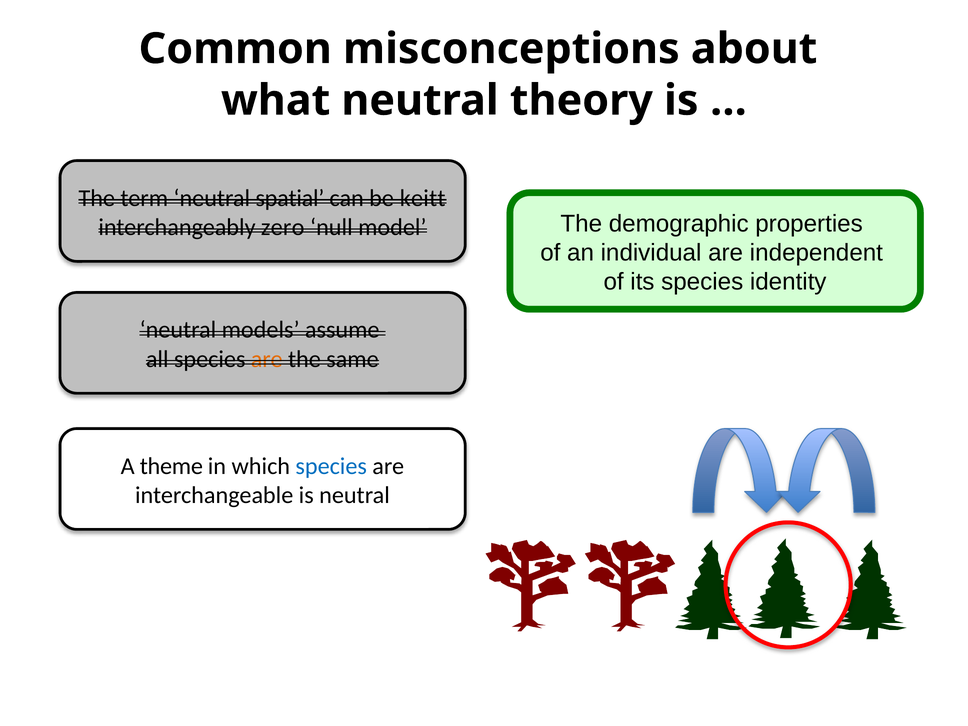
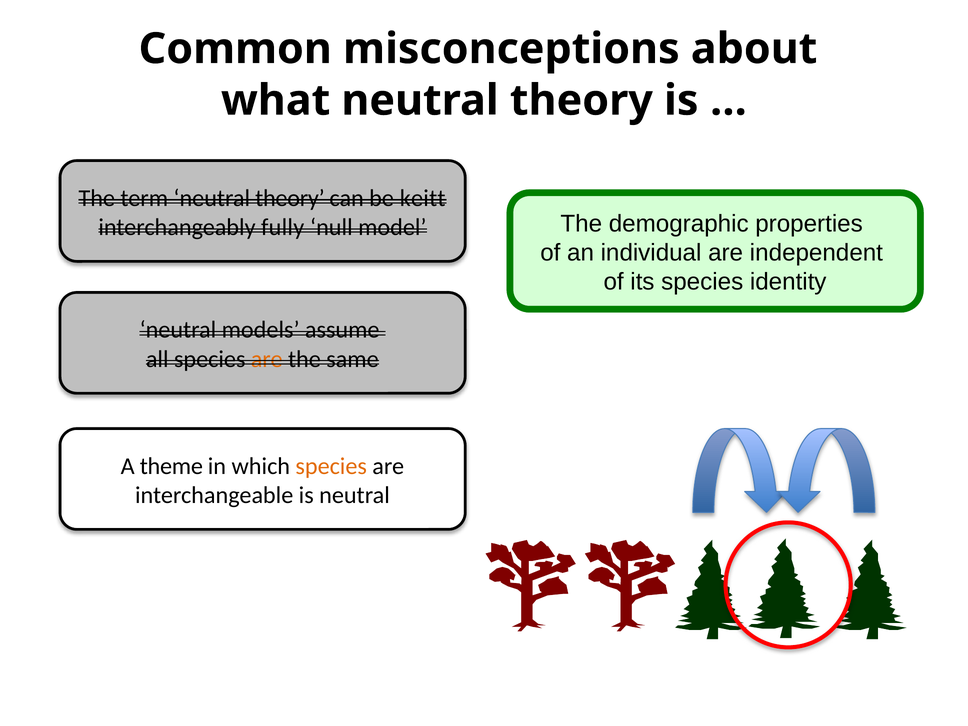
term neutral spatial: spatial -> theory (290, 198)
zero: zero -> fully (283, 227)
species colour: blue -> orange (331, 466)
